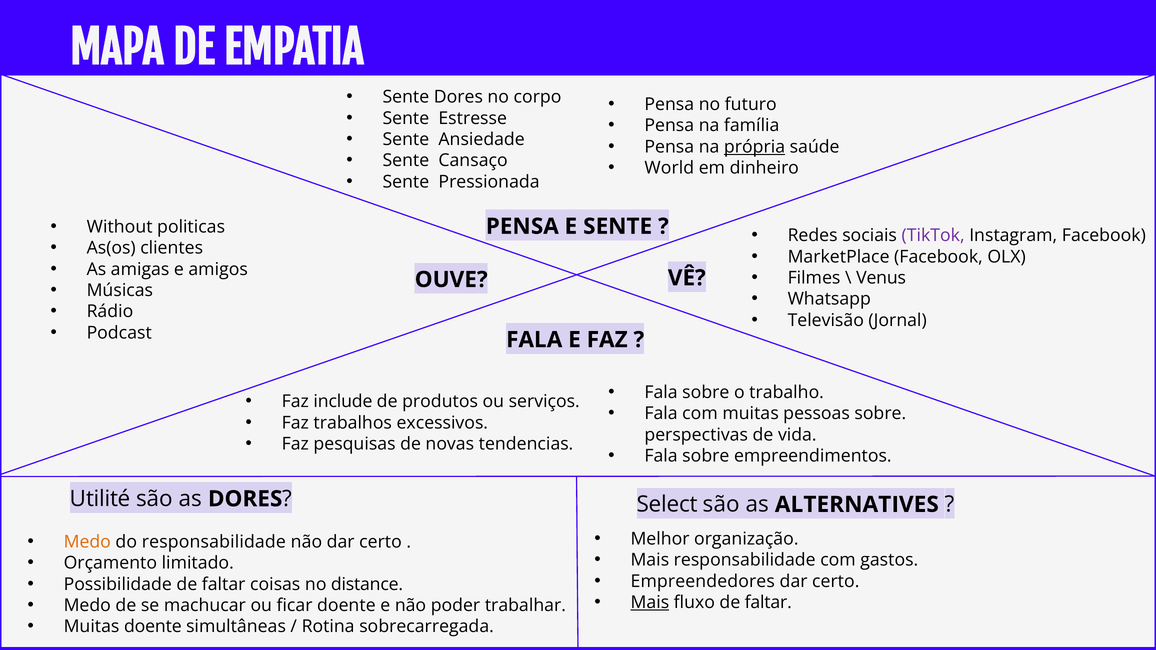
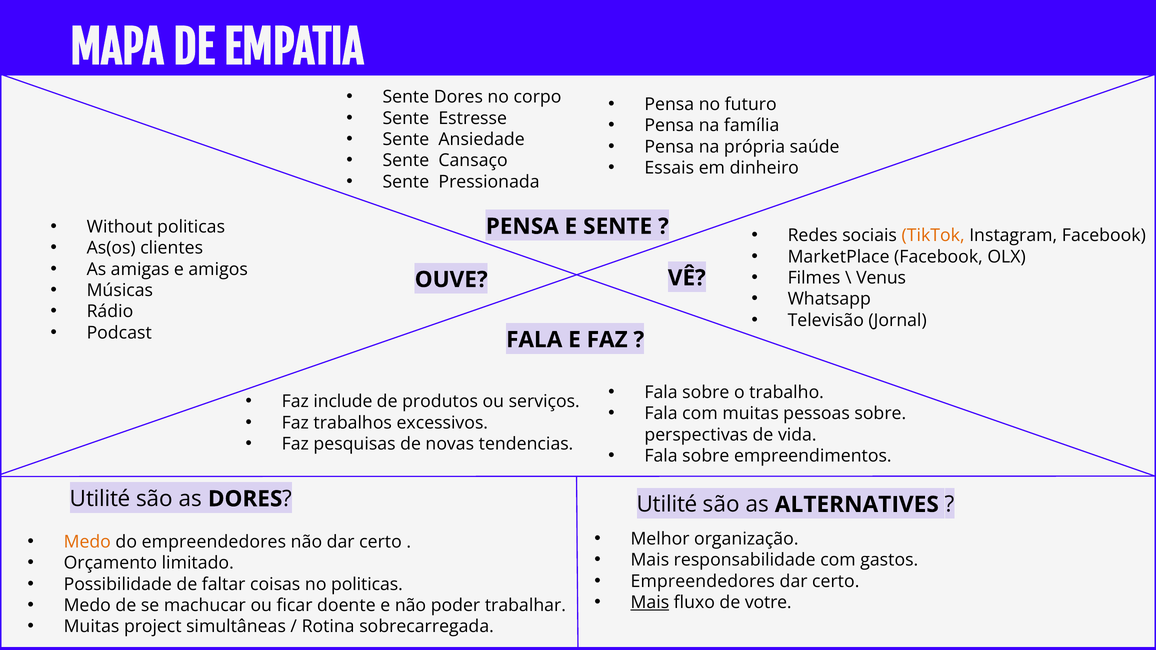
própria underline: present -> none (755, 147)
World: World -> Essais (669, 168)
TikTok colour: purple -> orange (933, 236)
Select: Select -> Utilité (667, 505)
do responsabilidade: responsabilidade -> empreendedores (214, 542)
no distance: distance -> politicas (367, 585)
fluxo de faltar: faltar -> votre (768, 603)
Muitas doente: doente -> project (153, 627)
